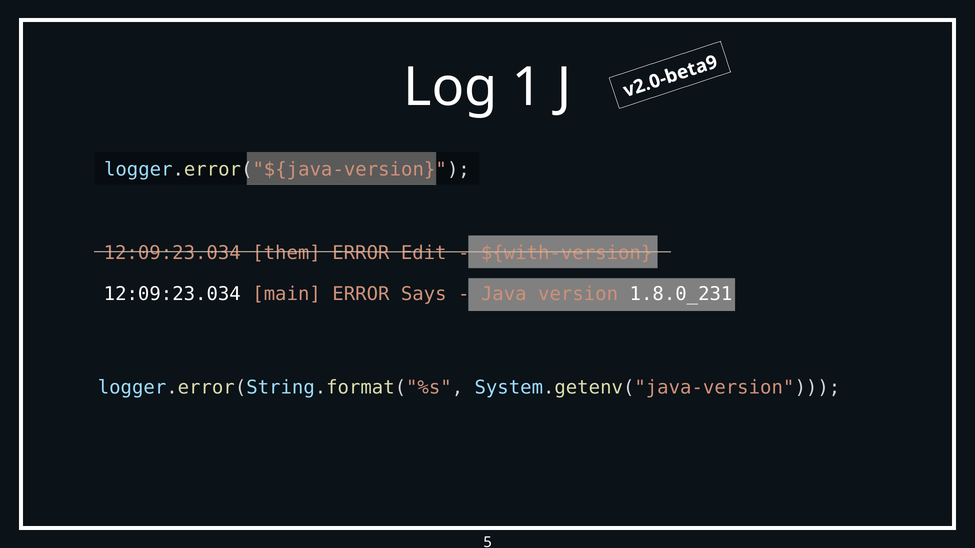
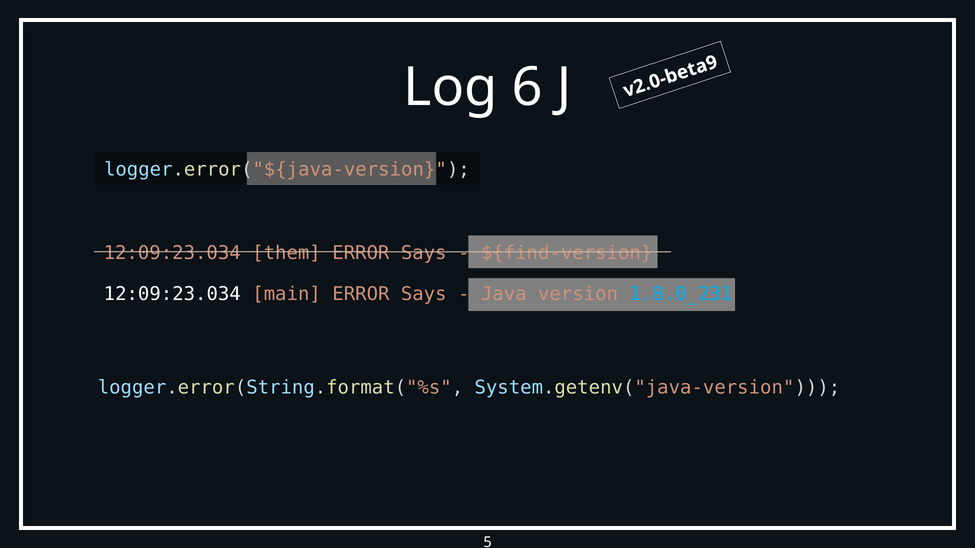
1: 1 -> 6 (527, 87)
Edit: Edit -> Says (424, 253)
${with-version: ${with-version -> ${find-version (567, 253)
1.8.0_231 colour: white -> light blue (681, 294)
